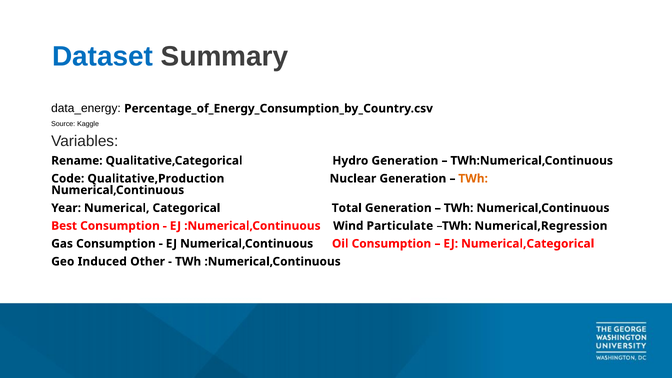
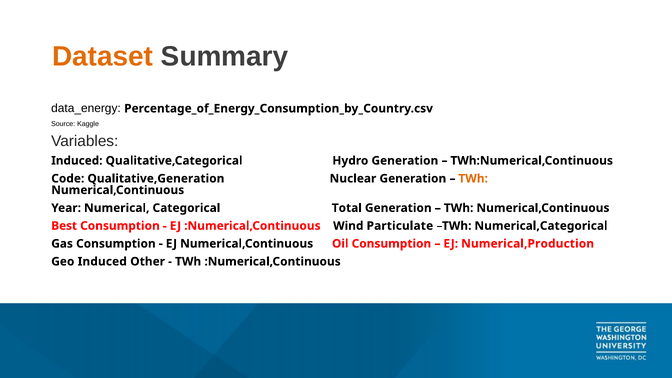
Dataset colour: blue -> orange (103, 57)
Rename: Rename -> Induced (77, 161)
Qualitative,Production: Qualitative,Production -> Qualitative,Generation (156, 179)
Numerical,Regression: Numerical,Regression -> Numerical,Categorical (541, 226)
Numerical,Categorical: Numerical,Categorical -> Numerical,Production (528, 244)
